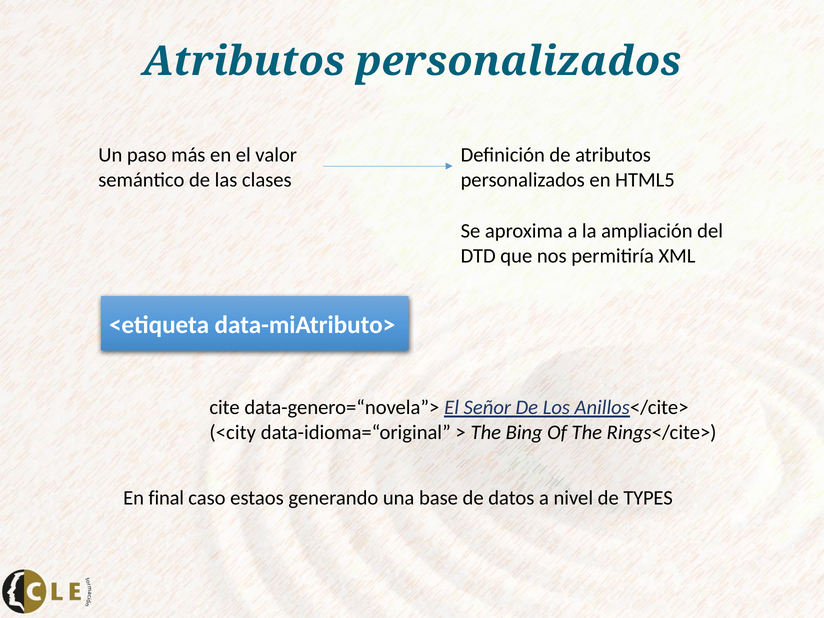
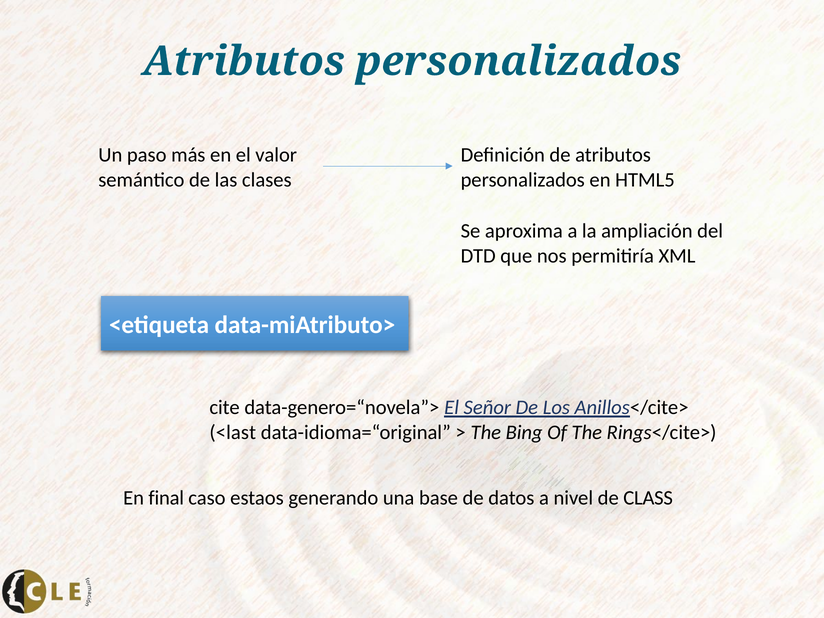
<city: <city -> <last (233, 432)
TYPES: TYPES -> CLASS (648, 498)
